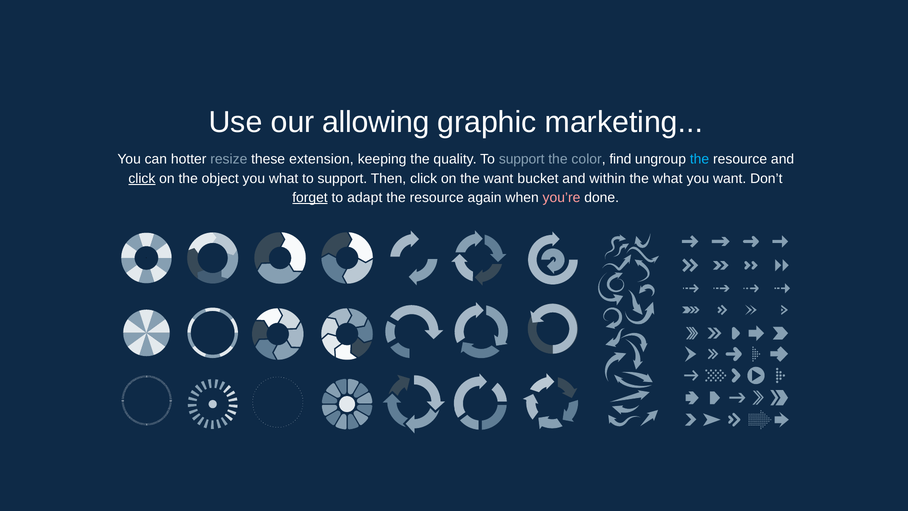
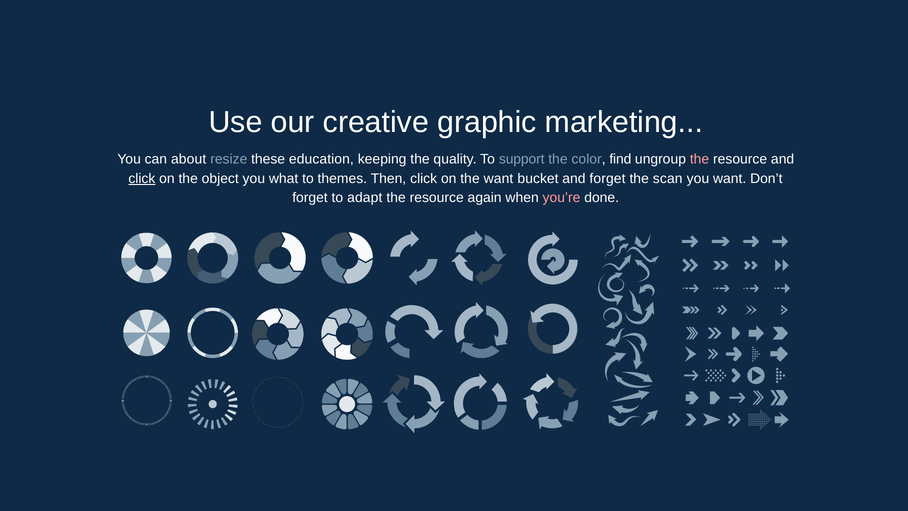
allowing: allowing -> creative (376, 122)
hotter: hotter -> about (189, 159)
extension: extension -> education (321, 159)
the colour: light blue -> pink (700, 159)
support: support -> themes (342, 178)
and within: within -> forget (607, 178)
the what: what -> scan (668, 178)
forget underline: present -> none (310, 198)
